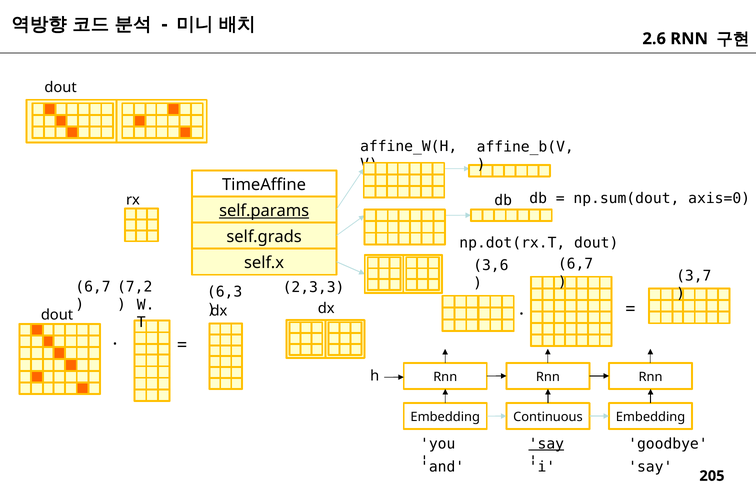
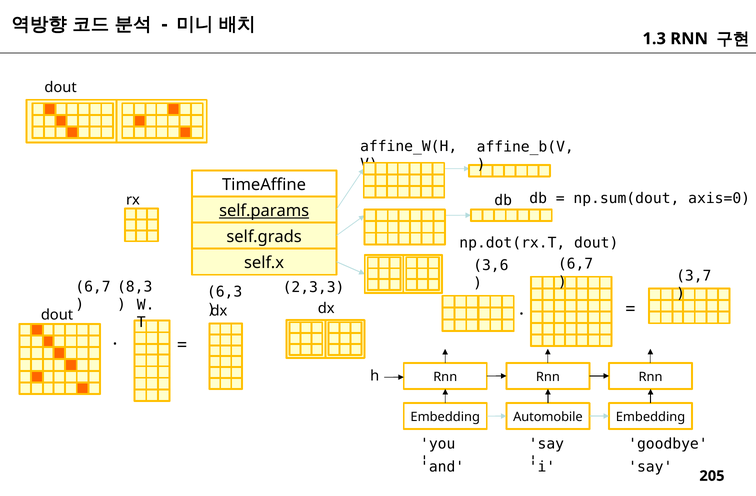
2.6: 2.6 -> 1.3 (654, 39)
7,2: 7,2 -> 8,3 (135, 287)
Continuous: Continuous -> Automobile (548, 417)
say underline: present -> none (546, 444)
